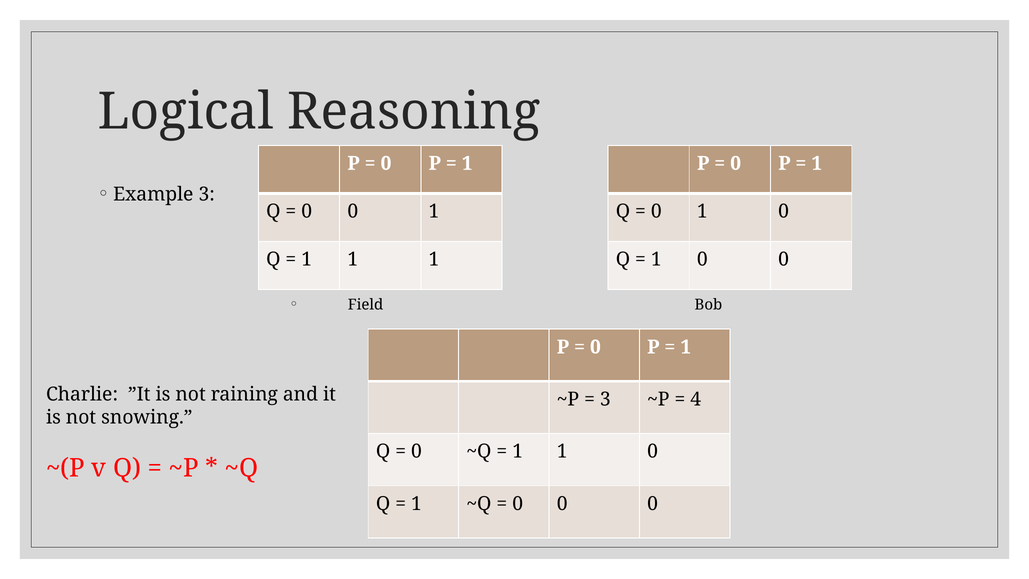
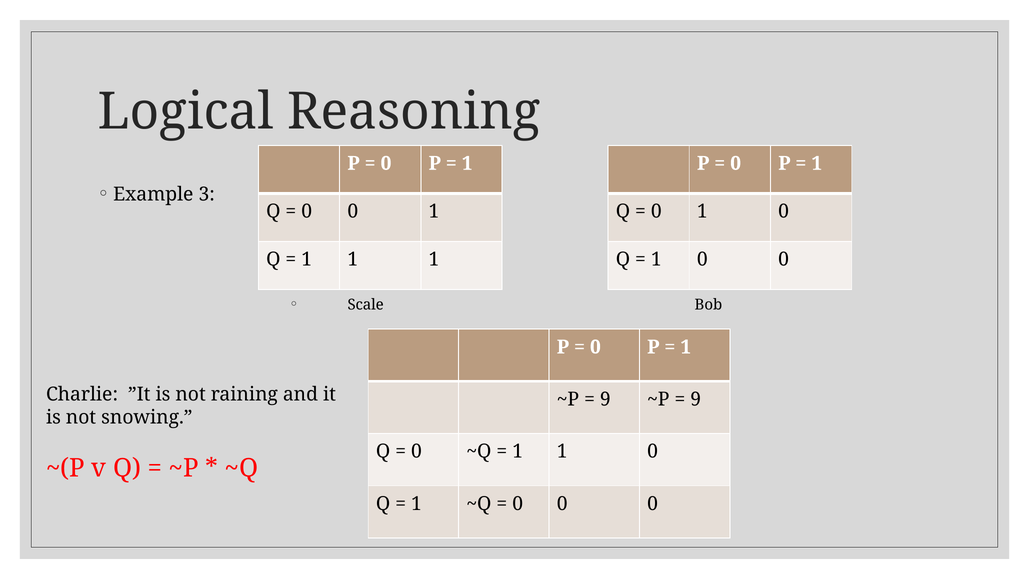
Field: Field -> Scale (366, 305)
3: 3 -> 9 (605, 399)
4: 4 -> 9 (696, 399)
